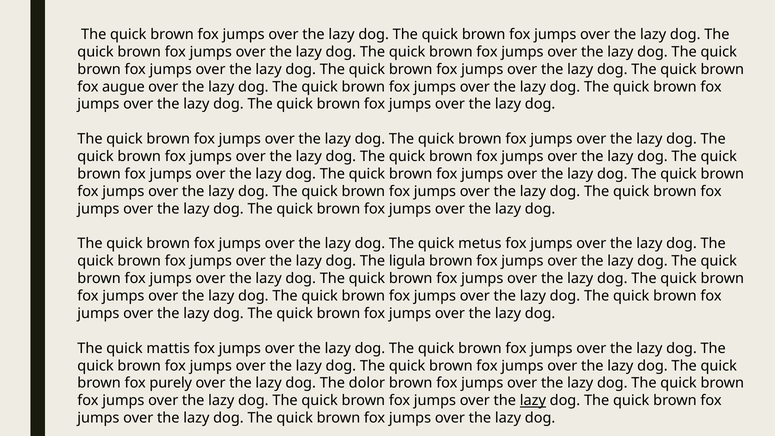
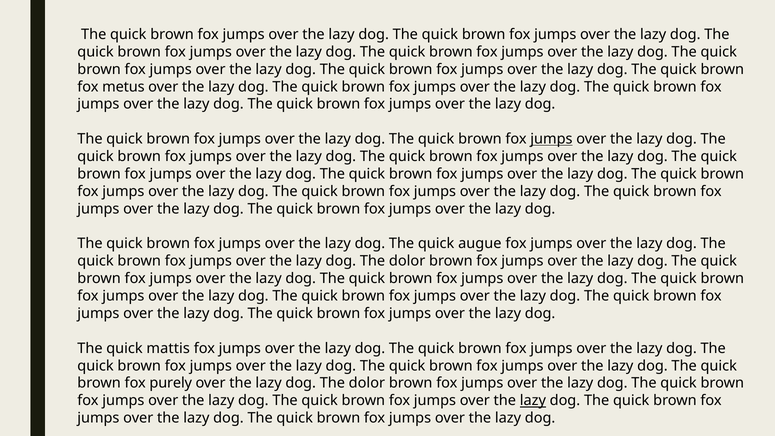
augue: augue -> metus (123, 87)
jumps underline: none -> present (551, 139)
metus: metus -> augue (480, 244)
ligula: ligula -> dolor (407, 261)
